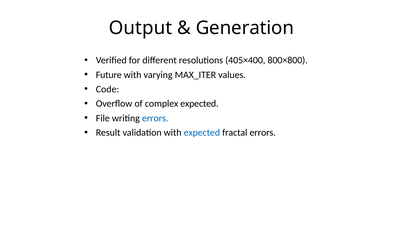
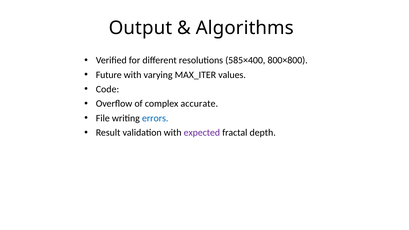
Generation: Generation -> Algorithms (245, 28)
405×400: 405×400 -> 585×400 (245, 60)
complex expected: expected -> accurate (199, 104)
expected colour: blue -> purple (202, 133)
fractal errors: errors -> depth (263, 133)
